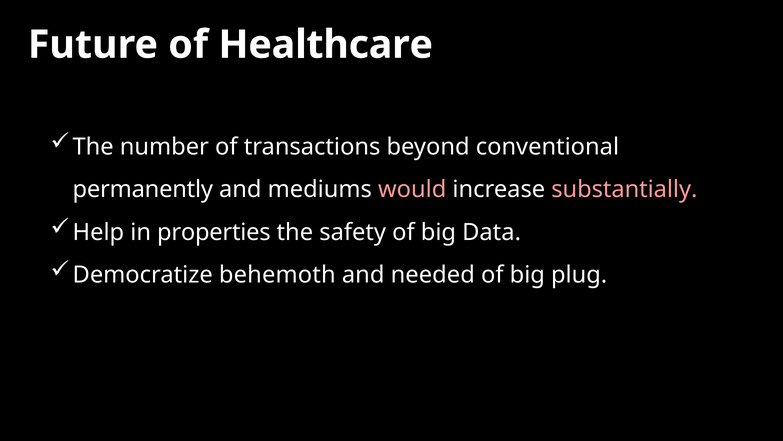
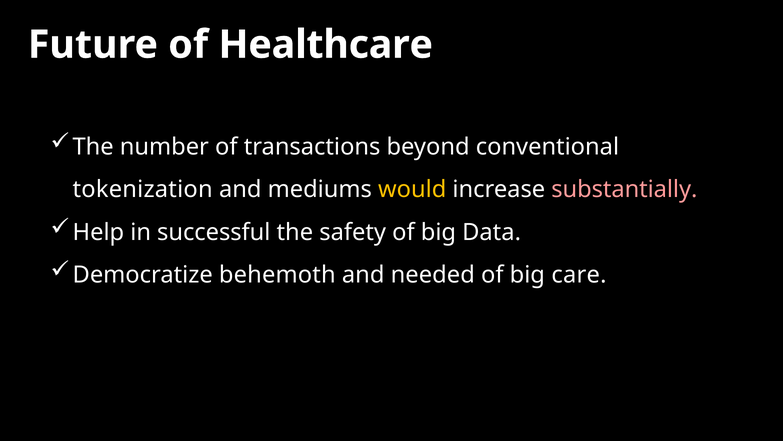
permanently: permanently -> tokenization (143, 189)
would colour: pink -> yellow (412, 189)
properties: properties -> successful (214, 232)
plug: plug -> care (579, 275)
